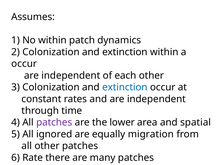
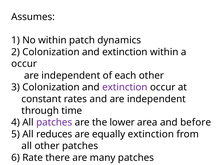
extinction colour: blue -> purple (125, 87)
spatial: spatial -> before (196, 122)
ignored: ignored -> reduces (54, 134)
equally migration: migration -> extinction (151, 134)
